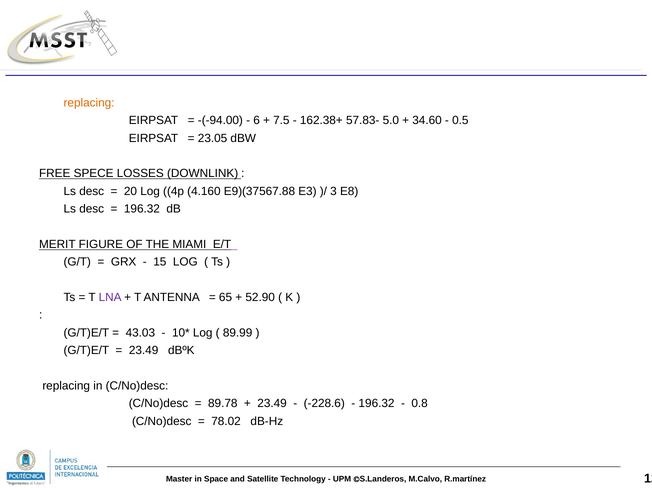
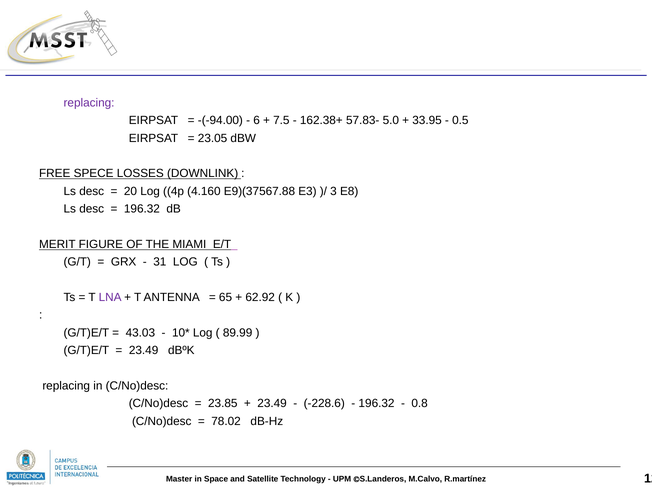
replacing colour: orange -> purple (89, 103)
34.60: 34.60 -> 33.95 (427, 121)
15: 15 -> 31 (160, 262)
52.90: 52.90 -> 62.92 (260, 297)
89.78: 89.78 -> 23.85 (223, 404)
